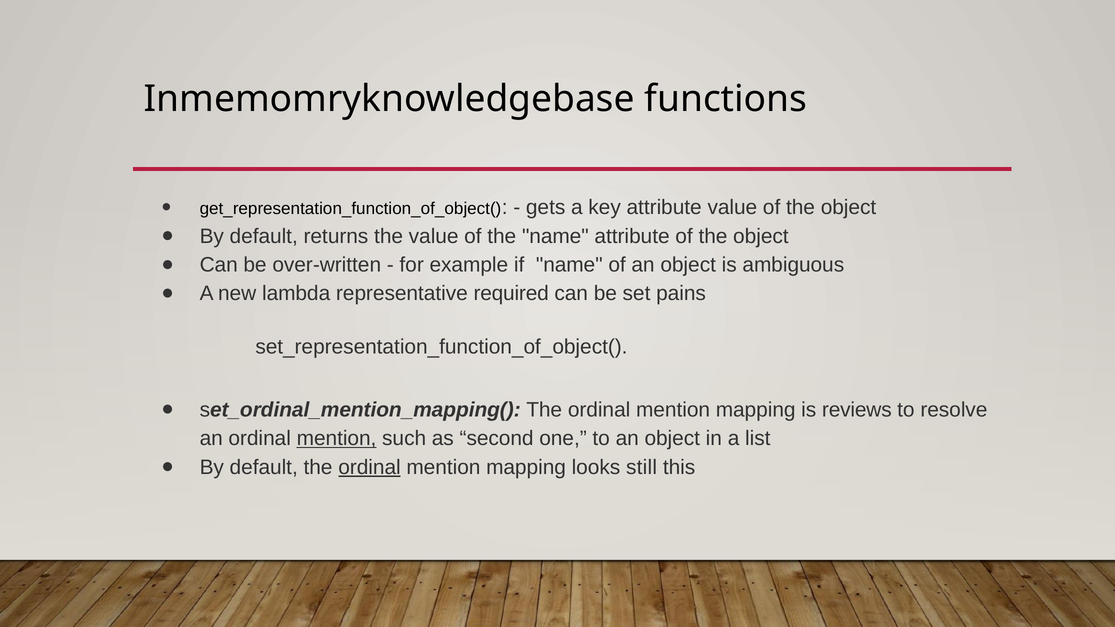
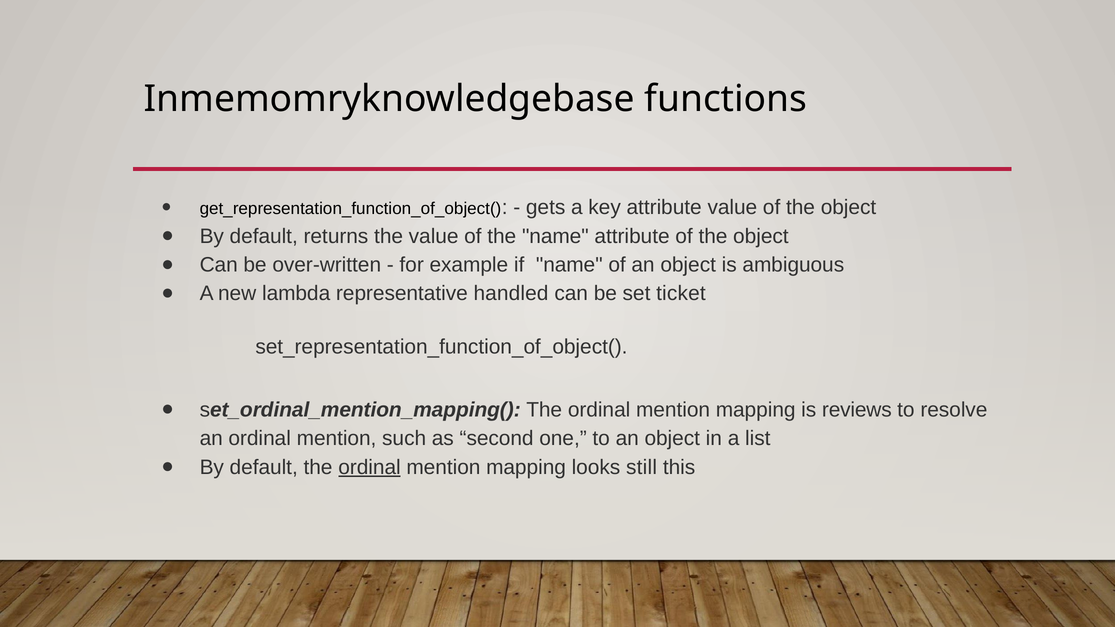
required: required -> handled (511, 294)
pains: pains -> ticket (681, 294)
mention underline: present -> none (337, 439)
